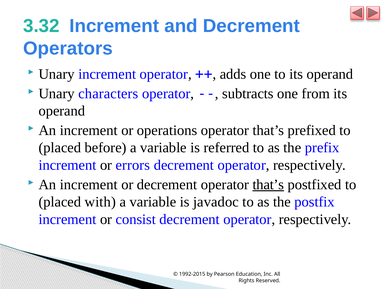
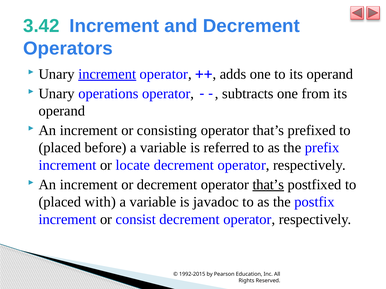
3.32: 3.32 -> 3.42 (41, 26)
increment underline: none -> present (107, 74)
characters: characters -> operations (108, 94)
operations: operations -> consisting (167, 131)
errors: errors -> locate (133, 165)
